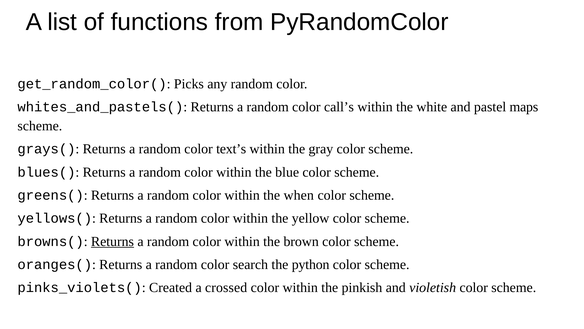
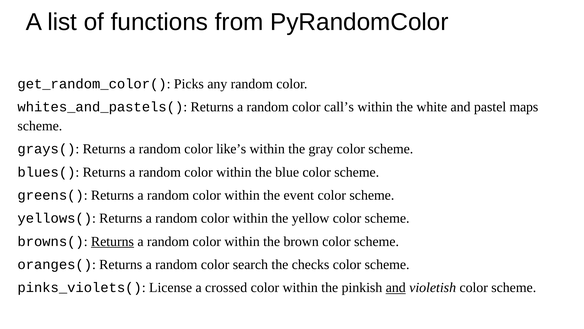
text’s: text’s -> like’s (231, 149)
when: when -> event (299, 195)
python: python -> checks (311, 264)
Created: Created -> License (171, 287)
and underline: none -> present (396, 287)
